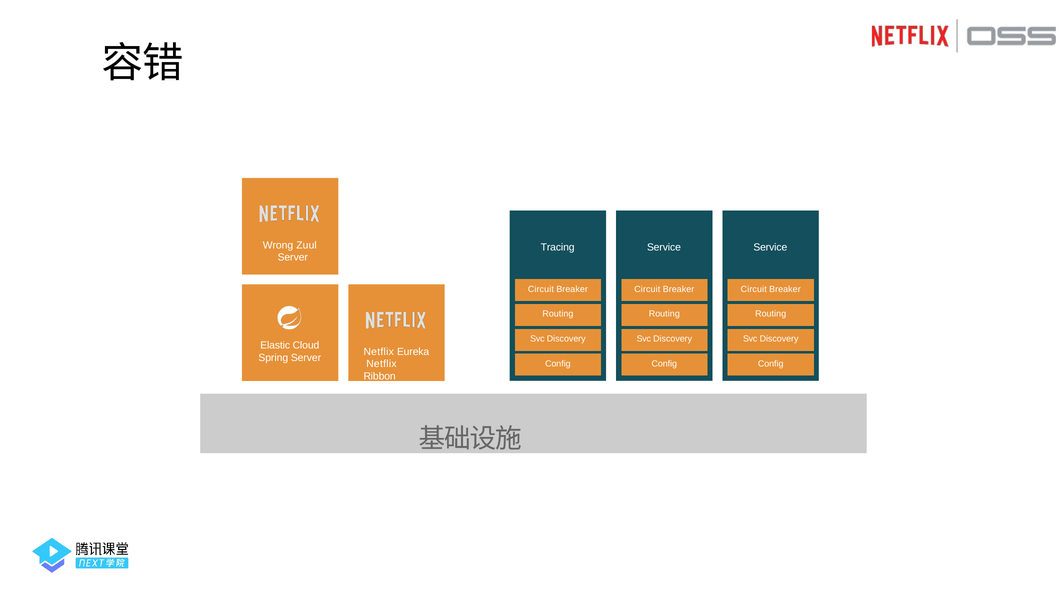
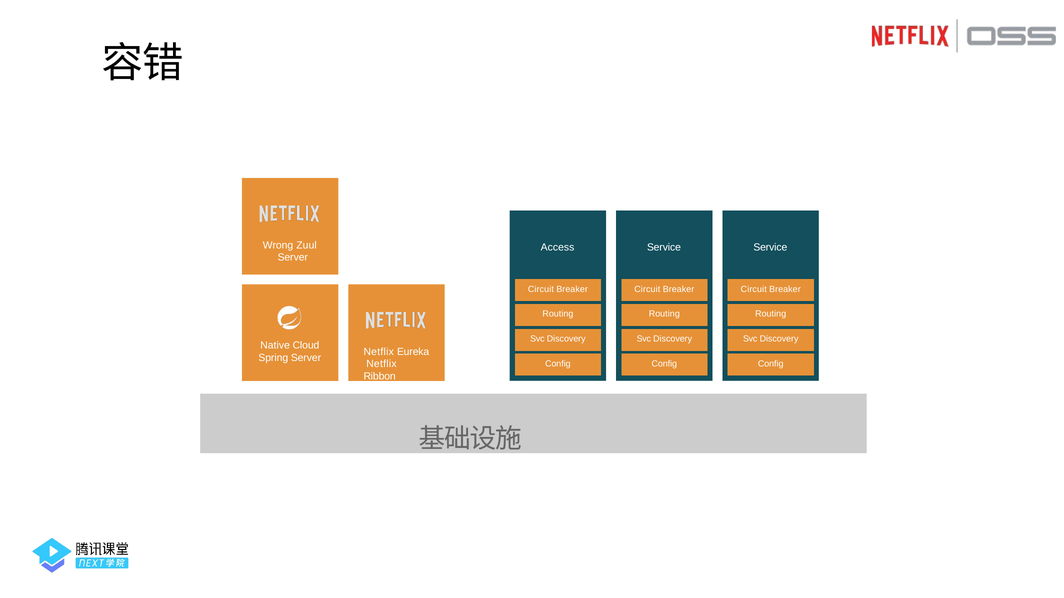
Tracing: Tracing -> Access (558, 248)
Elastic: Elastic -> Native (275, 346)
